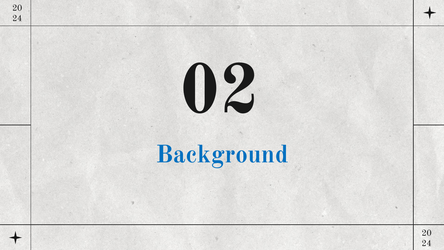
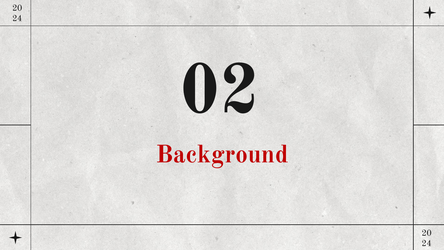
Background colour: blue -> red (222, 154)
